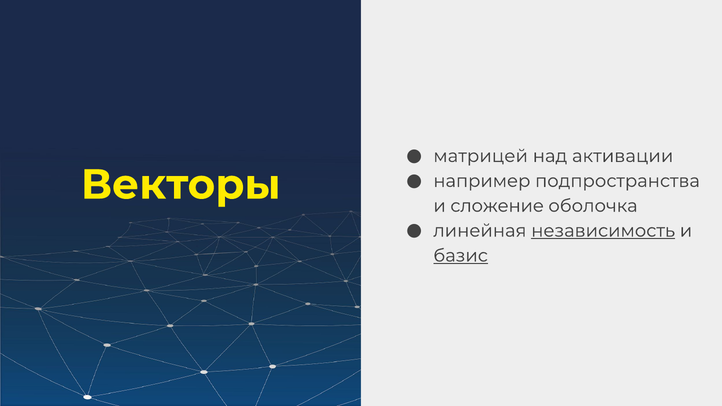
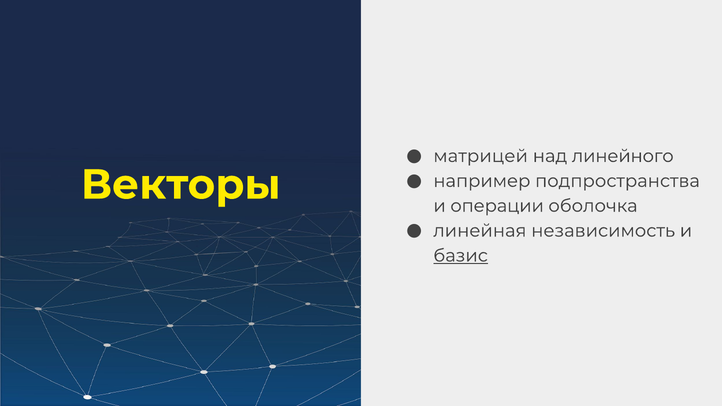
активации: активации -> линейного (623, 156)
сложение: сложение -> операции (497, 206)
независимость underline: present -> none (603, 231)
